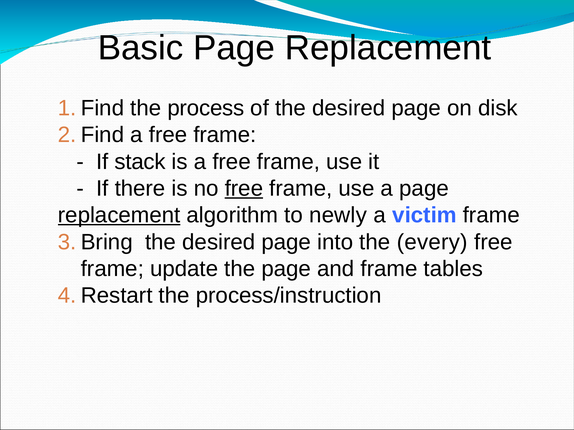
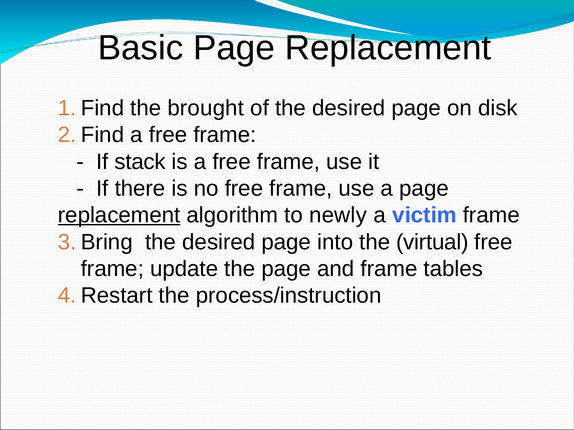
process: process -> brought (206, 108)
free underline: present -> none (244, 189)
every: every -> virtual (432, 242)
